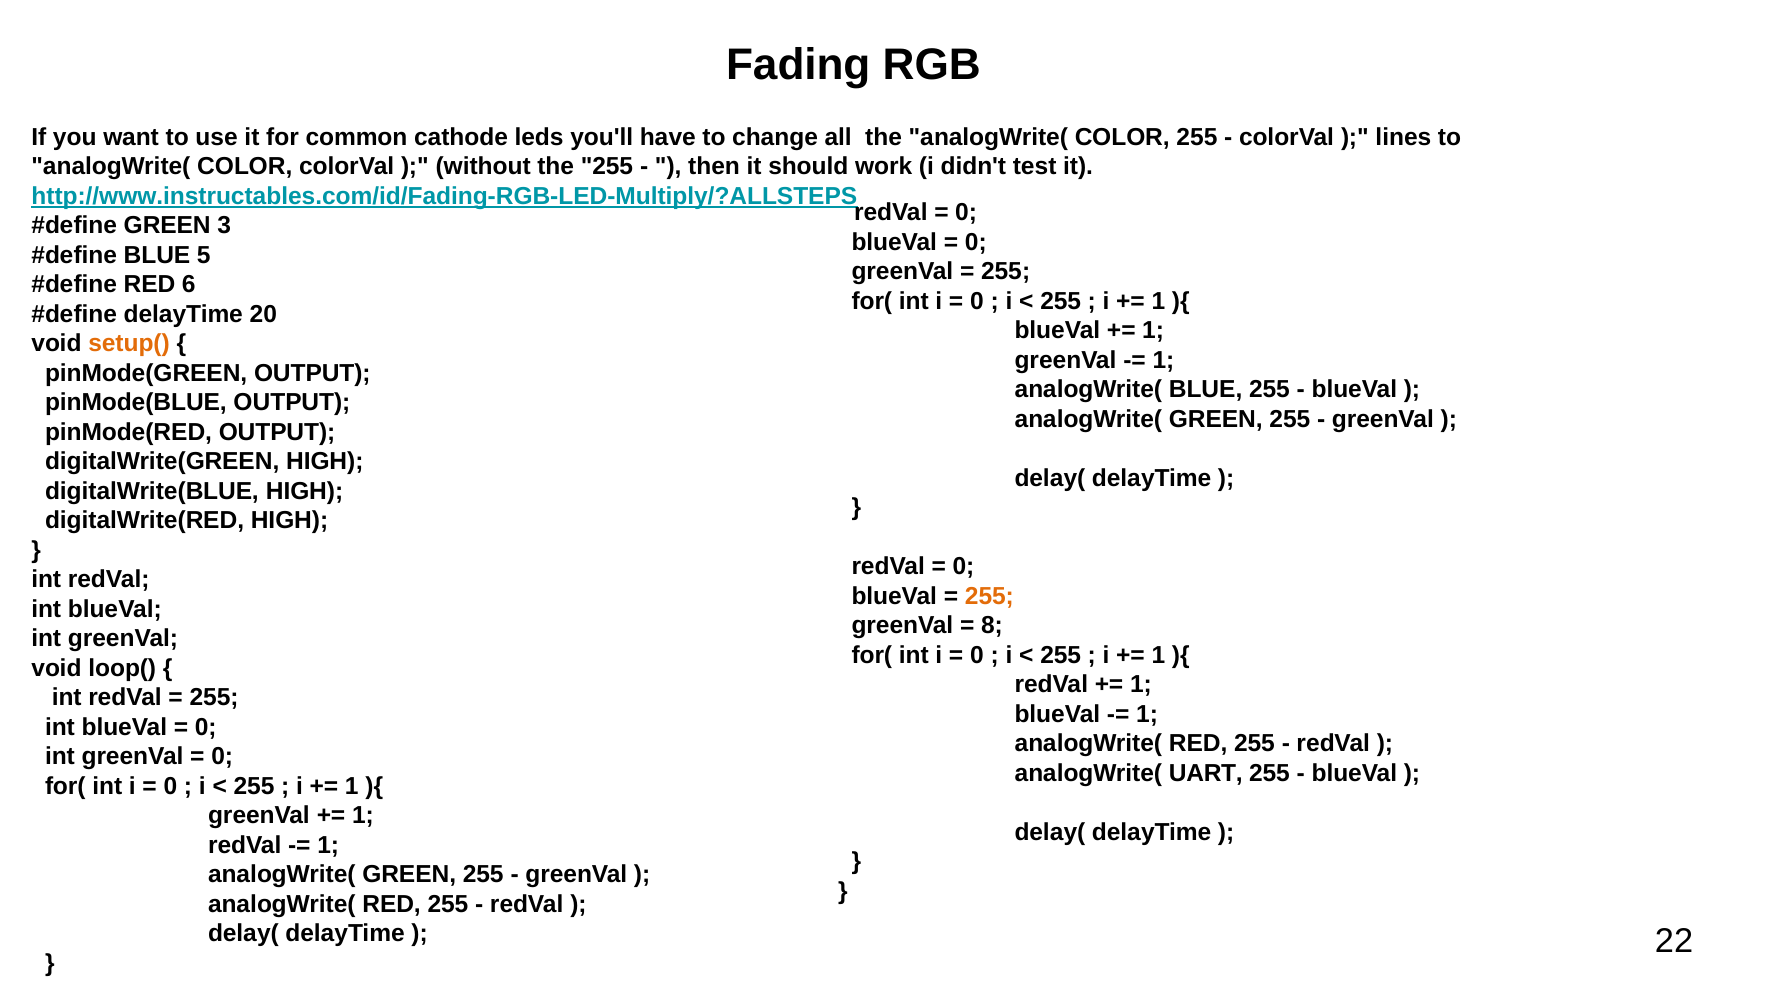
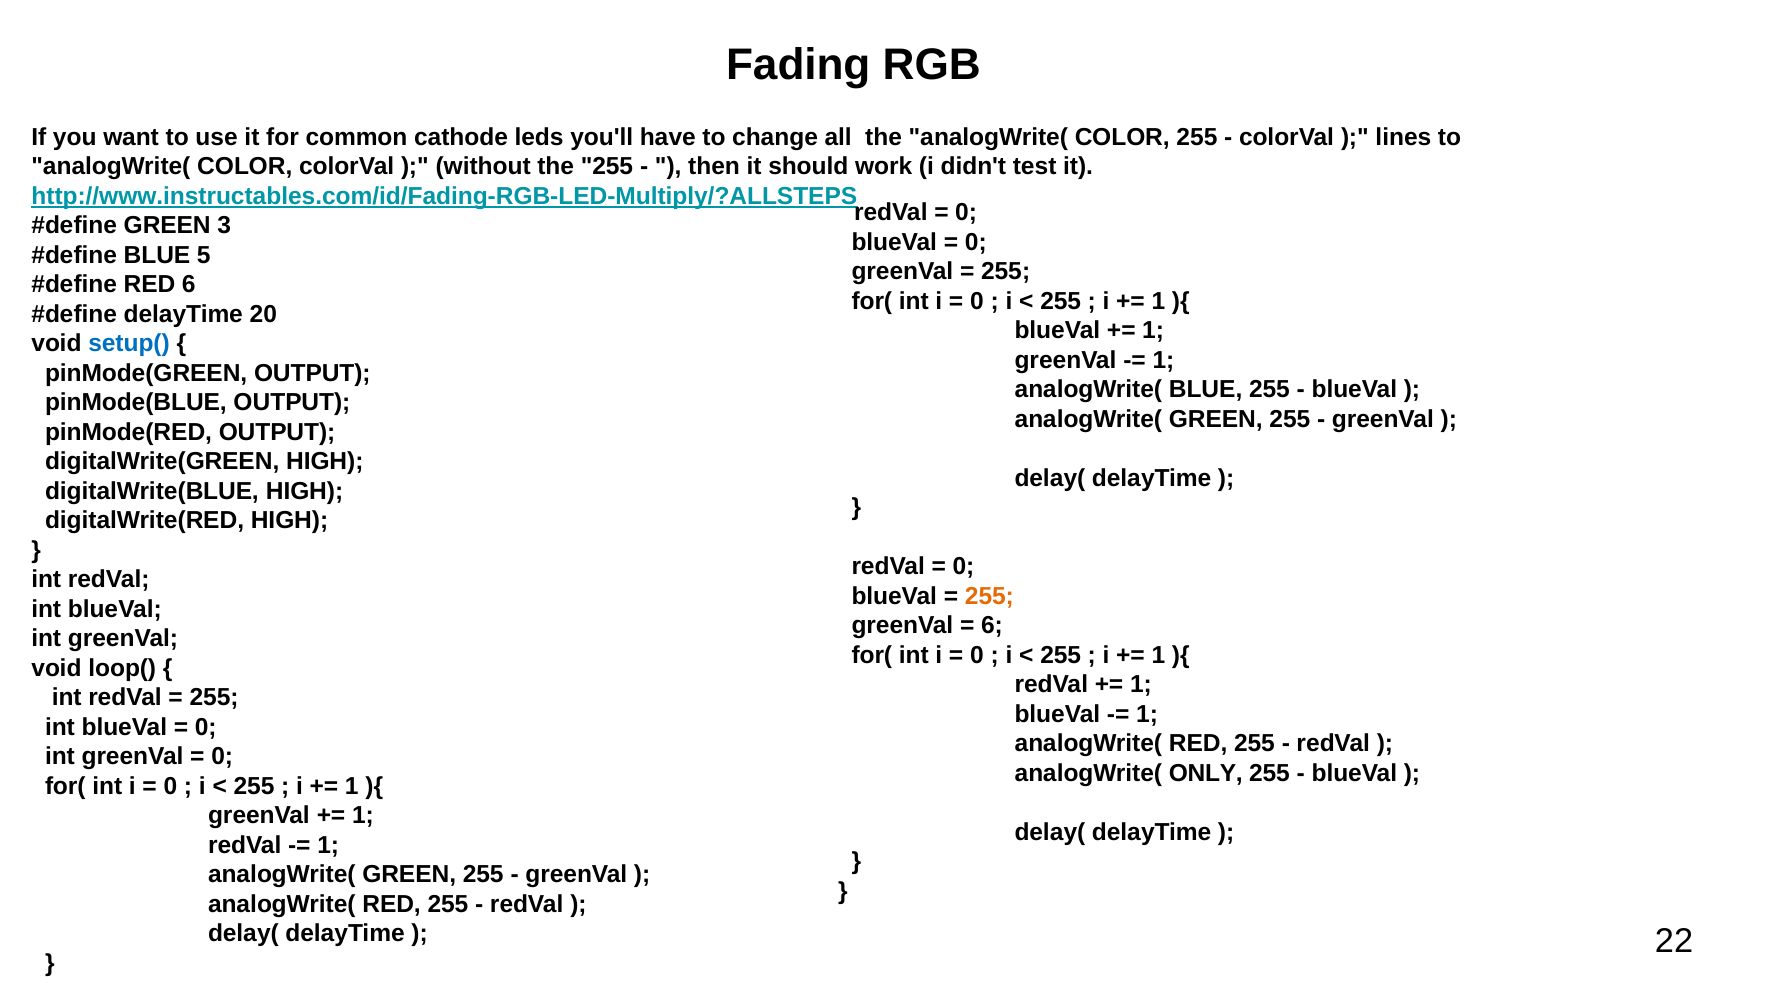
setup( colour: orange -> blue (129, 344)
8: 8 -> 6 (992, 626)
UART: UART -> ONLY (1206, 773)
